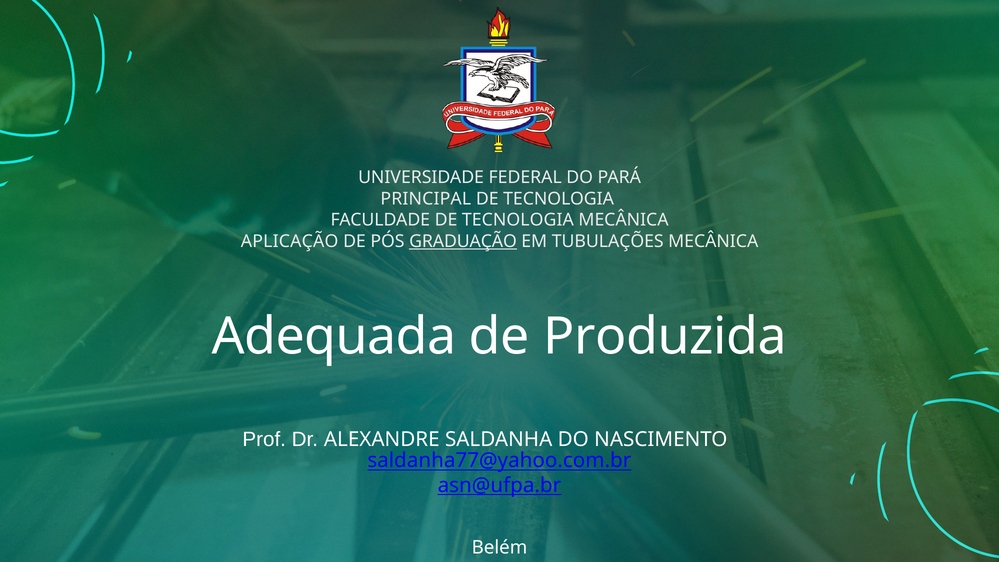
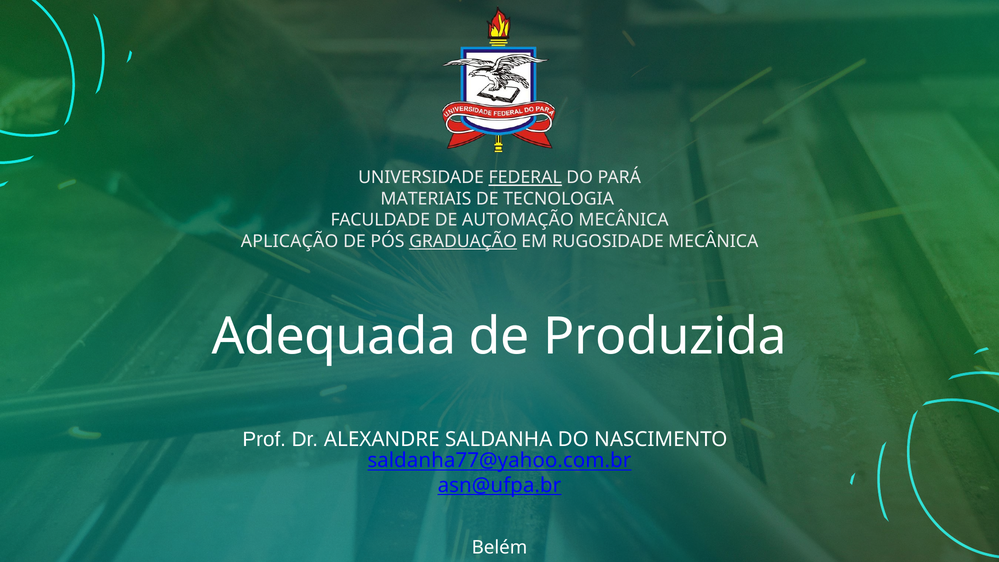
FEDERAL underline: none -> present (525, 178)
PRINCIPAL: PRINCIPAL -> MATERIAIS (426, 199)
FACULDADE DE TECNOLOGIA: TECNOLOGIA -> AUTOMAÇÃO (518, 220)
TUBULAÇÕES: TUBULAÇÕES -> RUGOSIDADE (608, 241)
